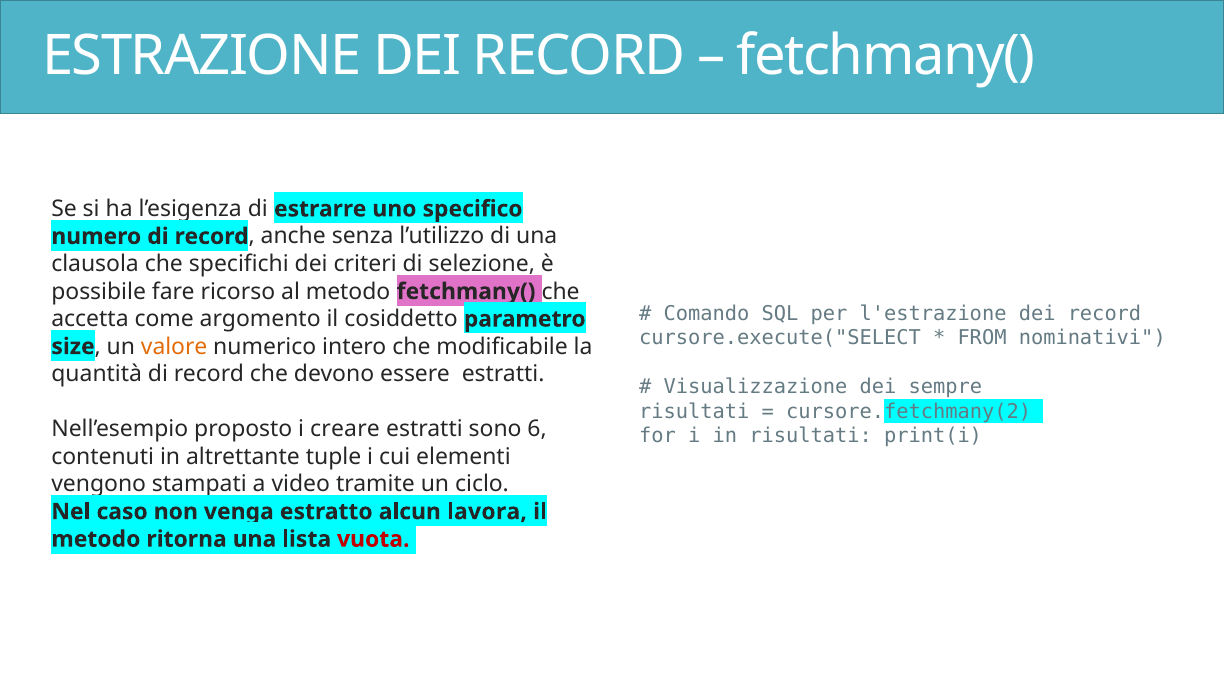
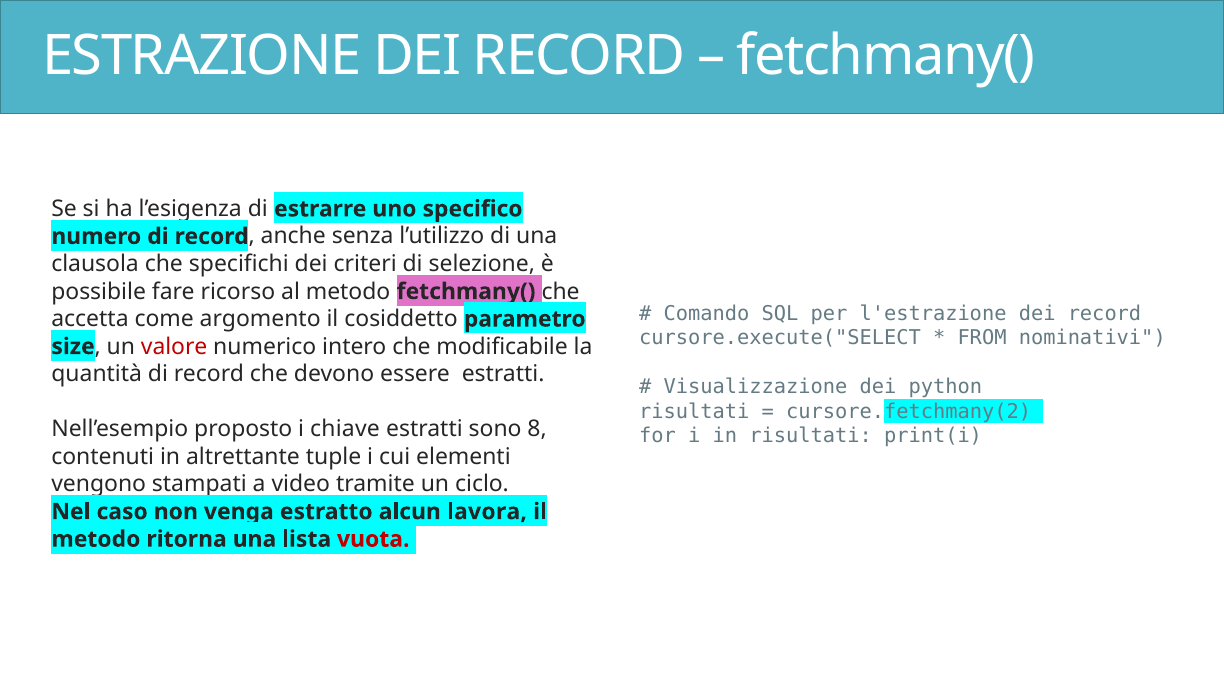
valore colour: orange -> red (174, 347)
sempre: sempre -> python (945, 387)
creare: creare -> chiave (345, 429)
6: 6 -> 8 (537, 429)
